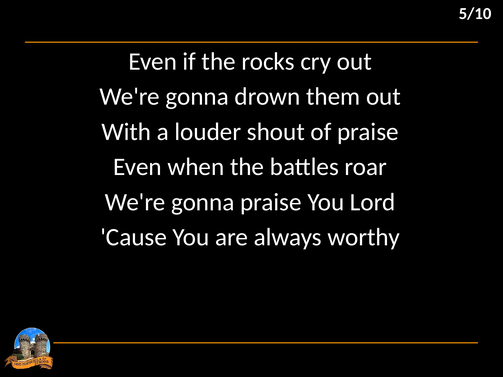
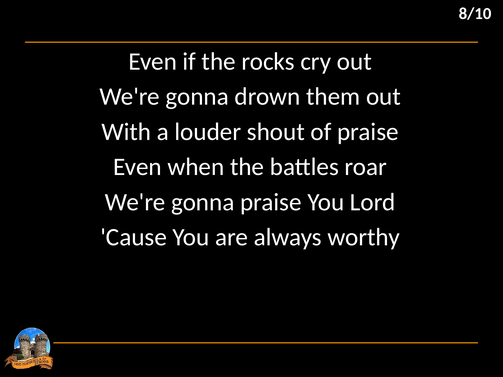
5/10: 5/10 -> 8/10 (475, 14)
